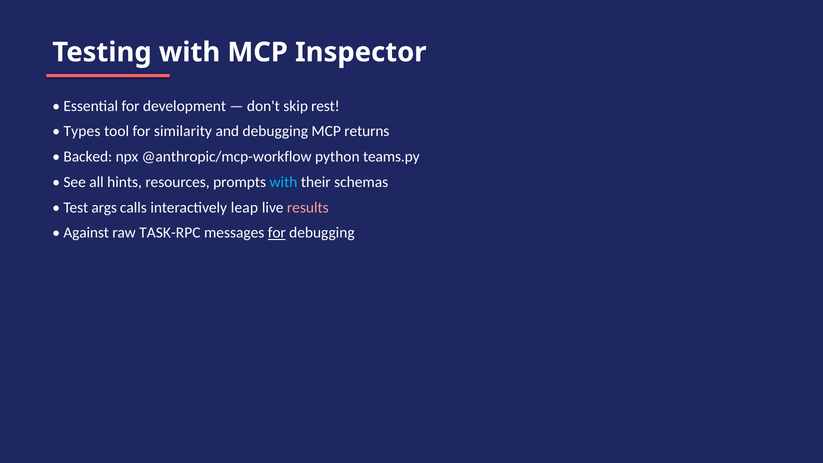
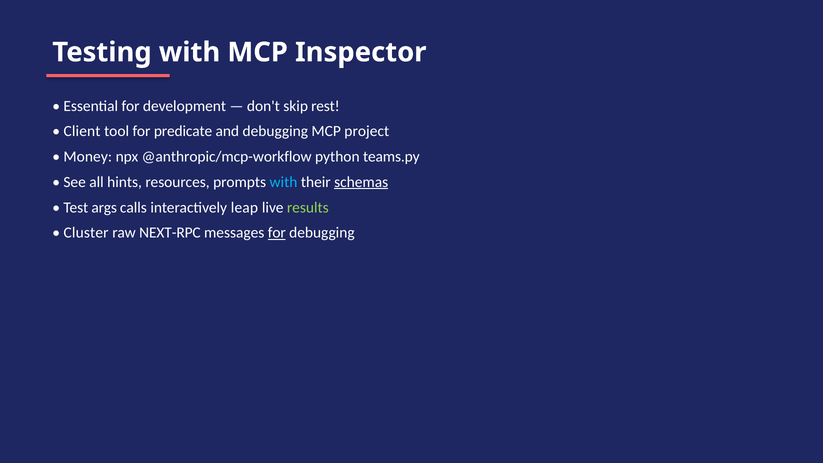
Types: Types -> Client (82, 131)
similarity: similarity -> predicate (183, 131)
returns: returns -> project (367, 131)
Backed: Backed -> Money (88, 157)
schemas underline: none -> present (361, 182)
results colour: pink -> light green (308, 207)
Against: Against -> Cluster (86, 233)
TASK-RPC: TASK-RPC -> NEXT-RPC (170, 233)
